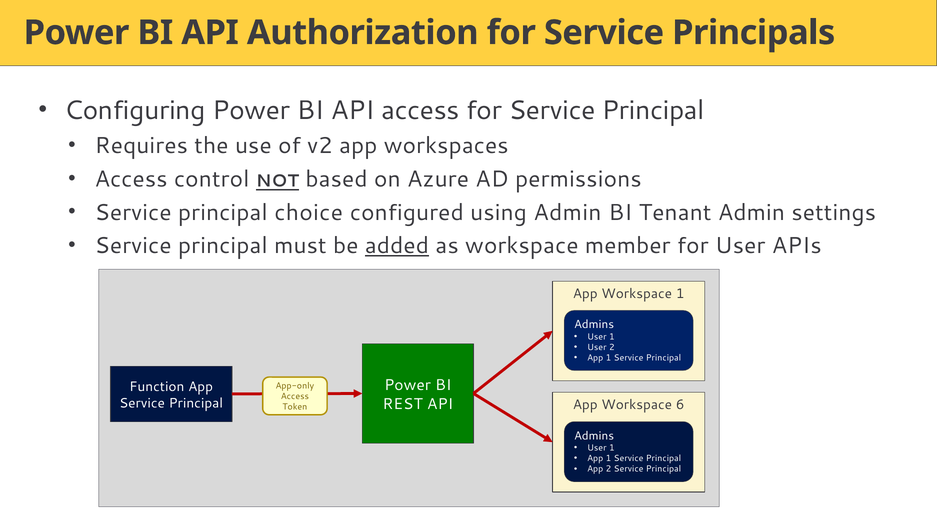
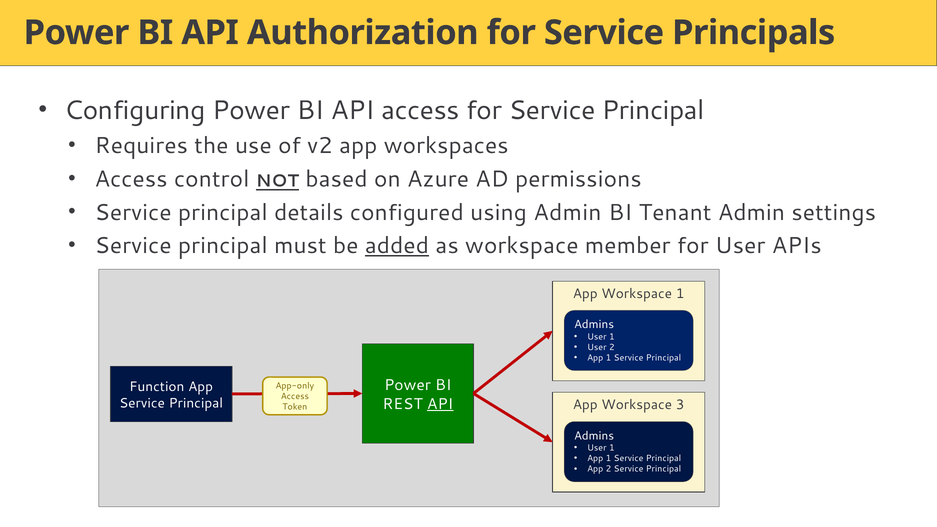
choice: choice -> details (309, 212)
6: 6 -> 3 (680, 405)
API underline: none -> present (440, 404)
